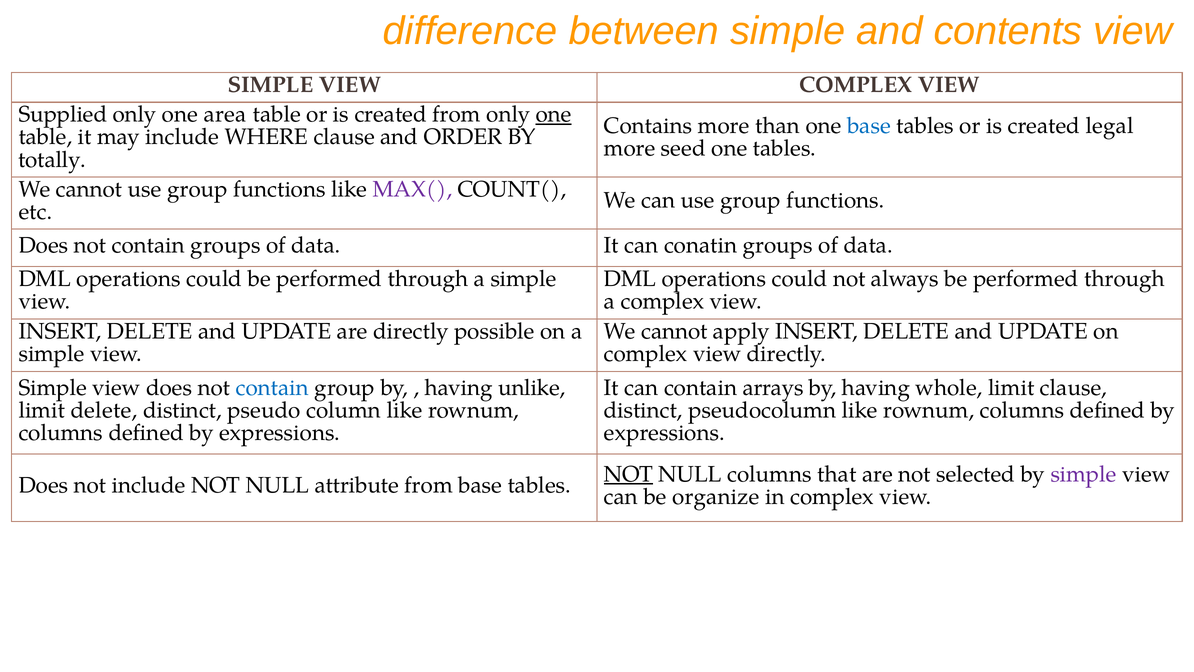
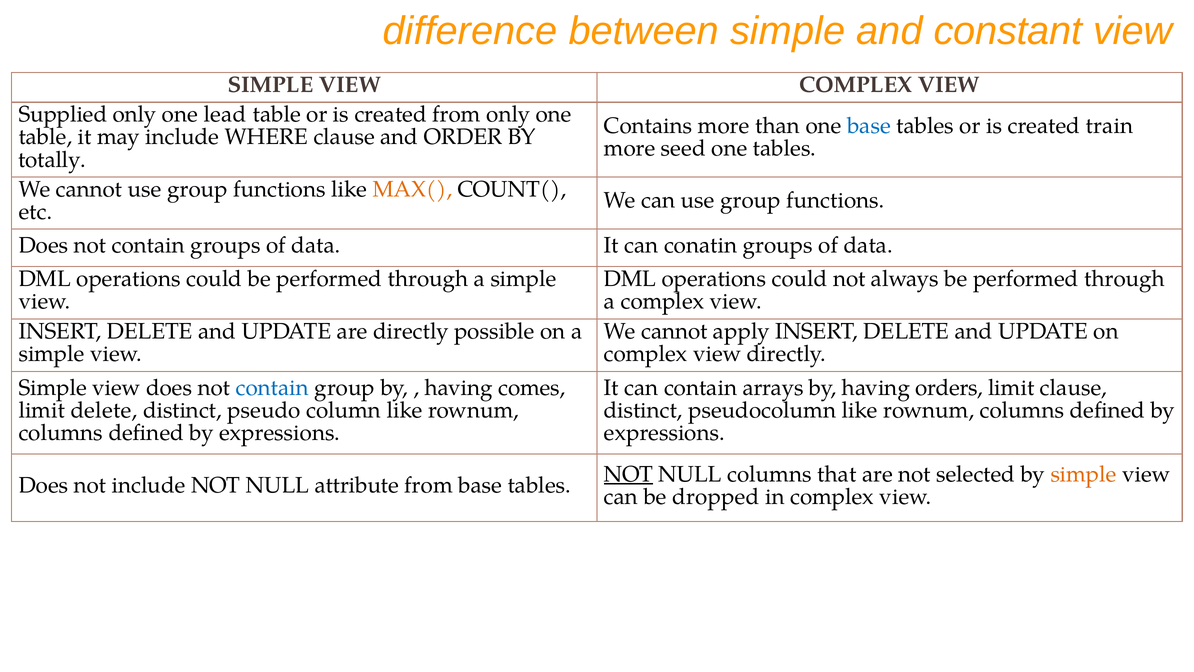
contents: contents -> constant (1008, 31)
area: area -> lead (225, 114)
one underline: present -> none (554, 114)
legal: legal -> train (1110, 126)
MAX( colour: purple -> orange (413, 189)
unlike: unlike -> comes (532, 388)
whole: whole -> orders (949, 388)
simple colour: purple -> orange (1084, 474)
organize: organize -> dropped (716, 496)
